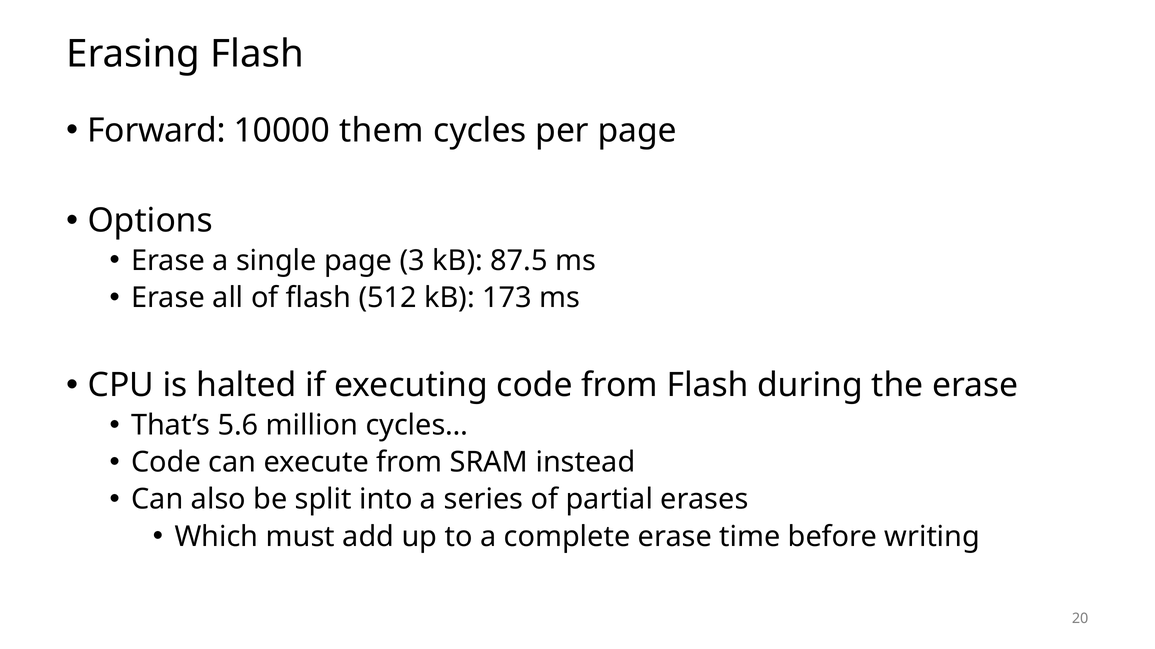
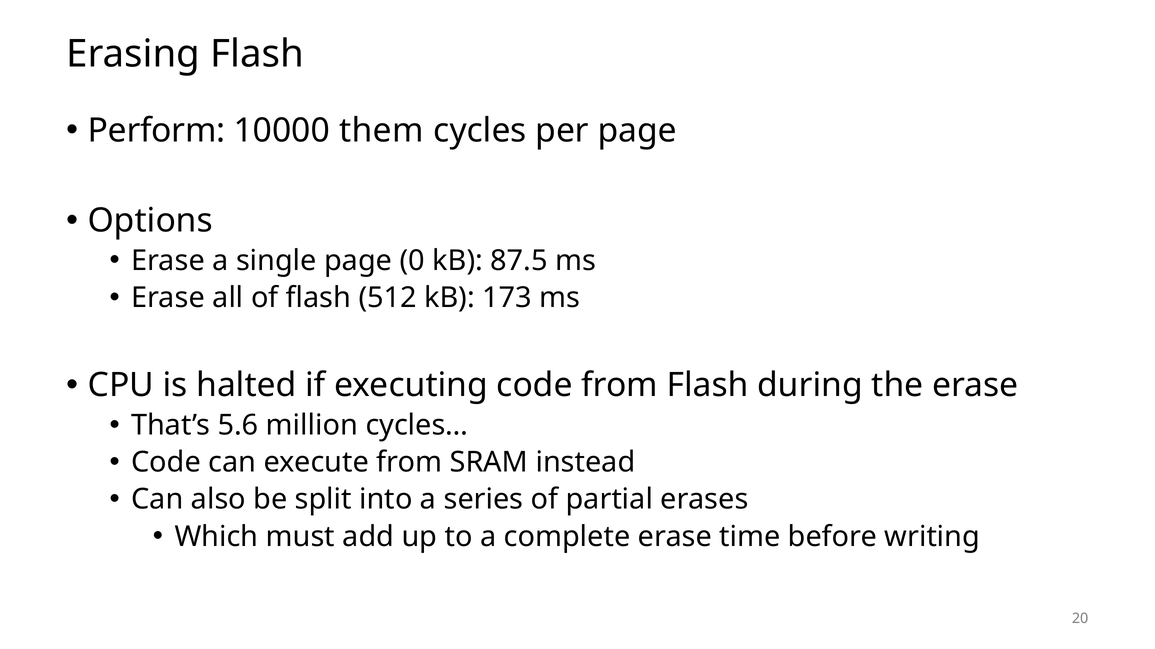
Forward: Forward -> Perform (157, 131)
3: 3 -> 0 (412, 261)
